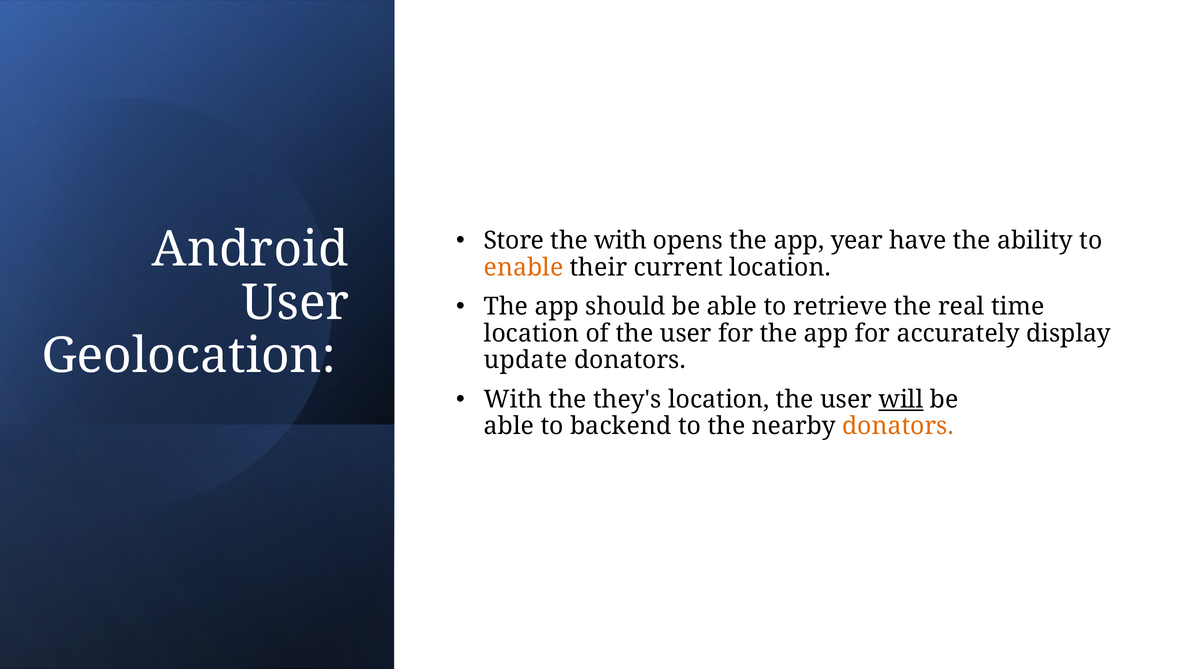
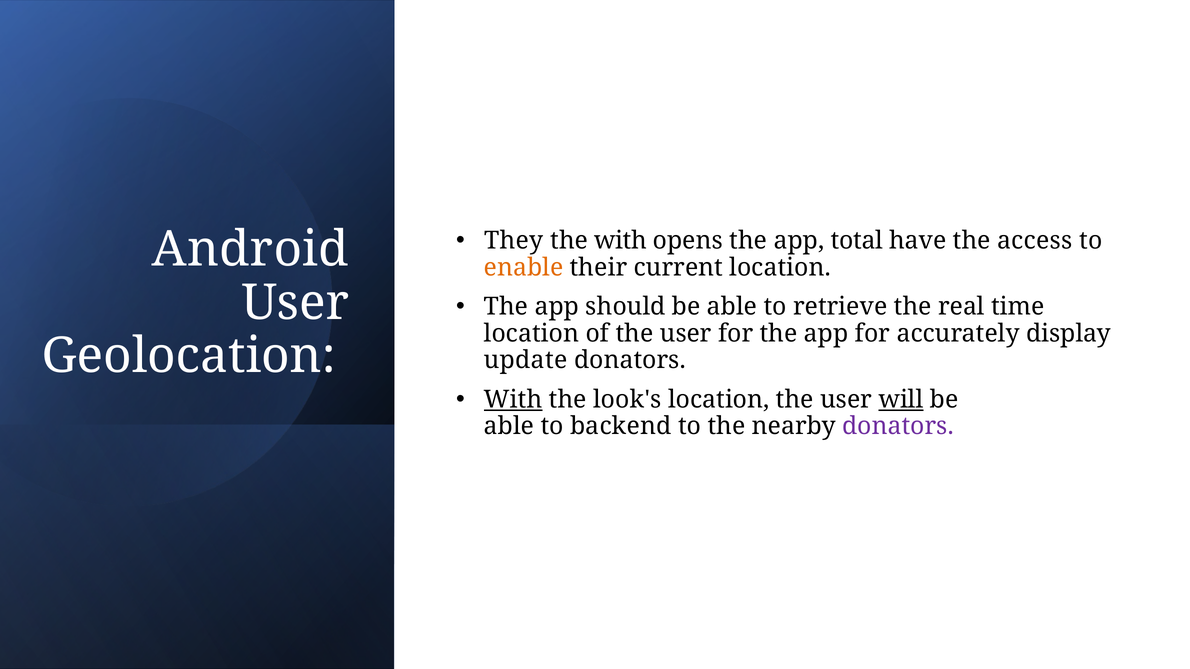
Store: Store -> They (514, 241)
year: year -> total (857, 241)
ability: ability -> access (1035, 241)
With underline: none -> present (513, 400)
they's: they's -> look's (627, 400)
donators colour: orange -> purple (898, 426)
